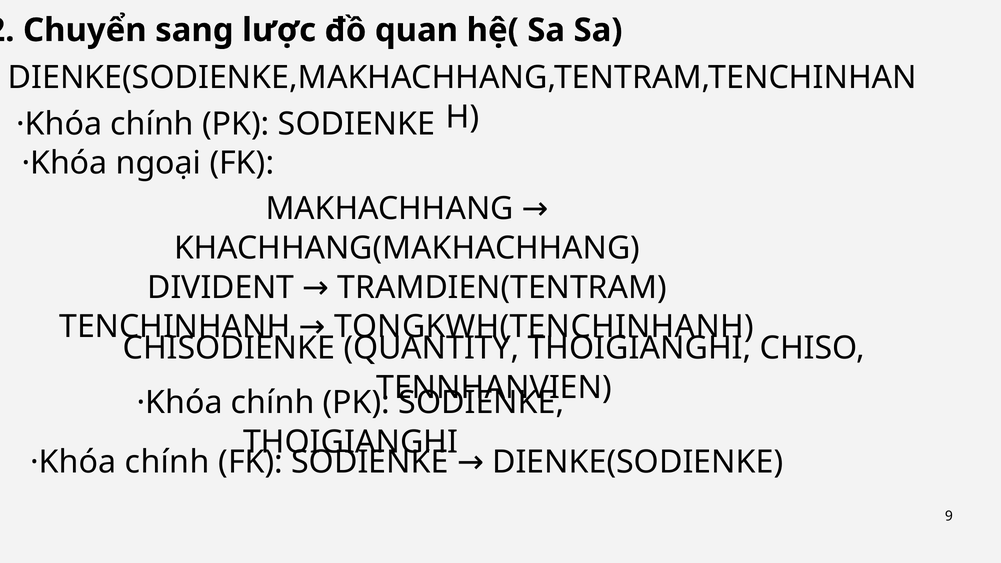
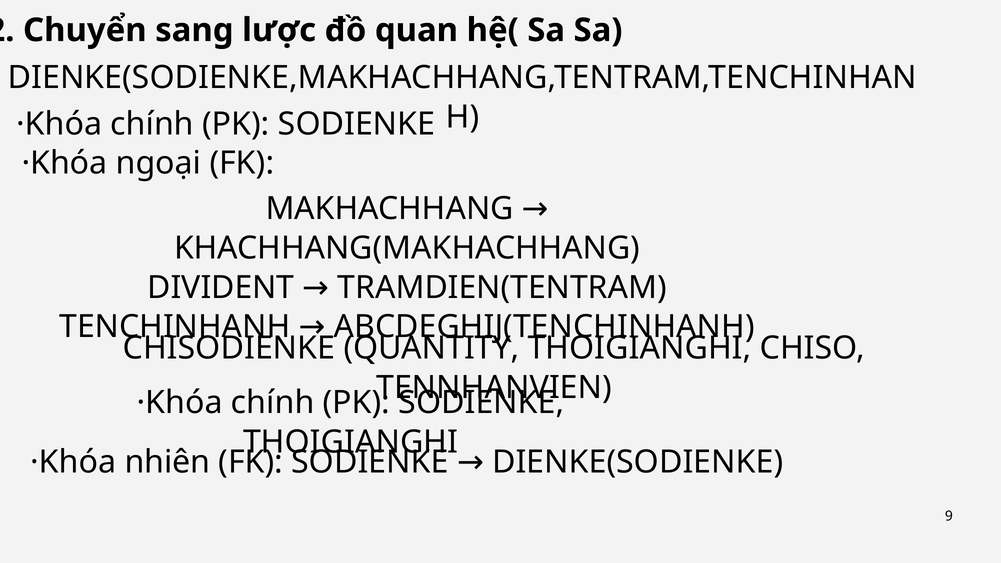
TONGKWH(TENCHINHANH: TONGKWH(TENCHINHANH -> ABCDEGHIJ(TENCHINHANH (544, 327)
chính: chính -> nhiên (167, 462)
